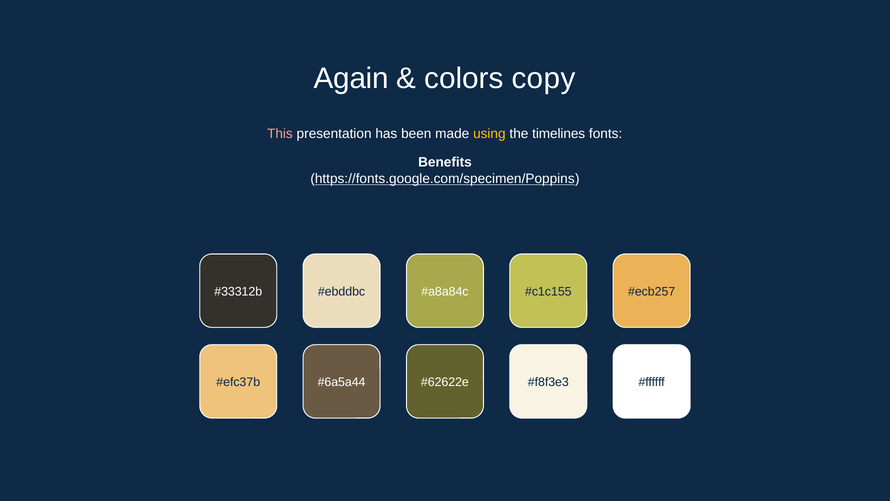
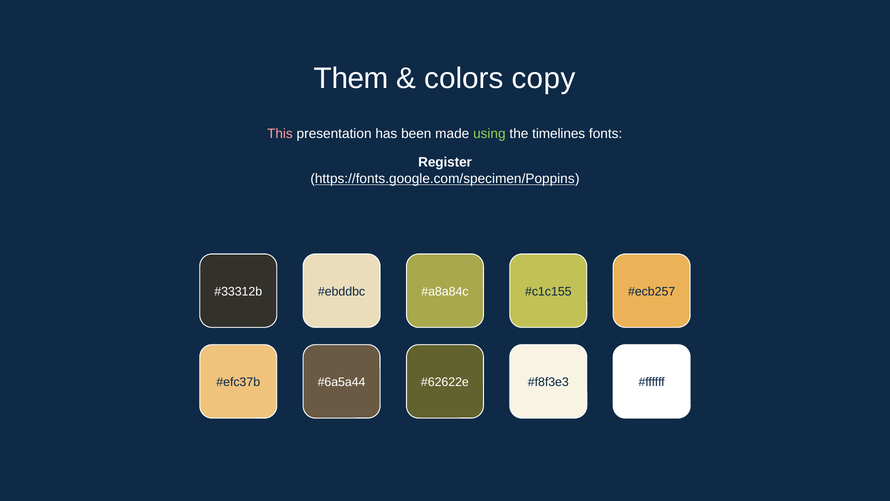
Again: Again -> Them (351, 79)
using colour: yellow -> light green (489, 134)
Benefits: Benefits -> Register (445, 162)
